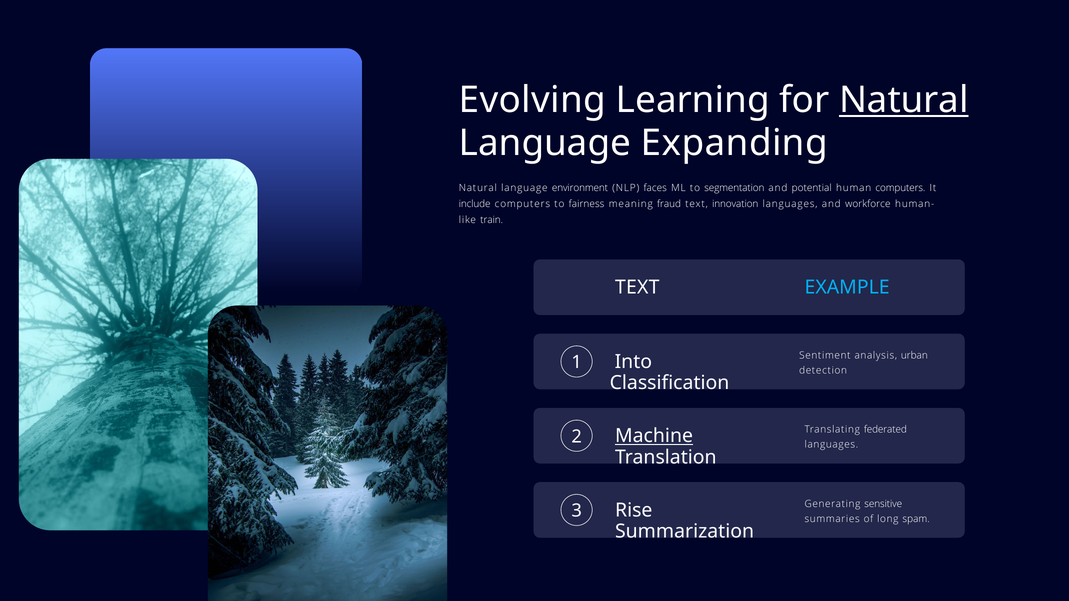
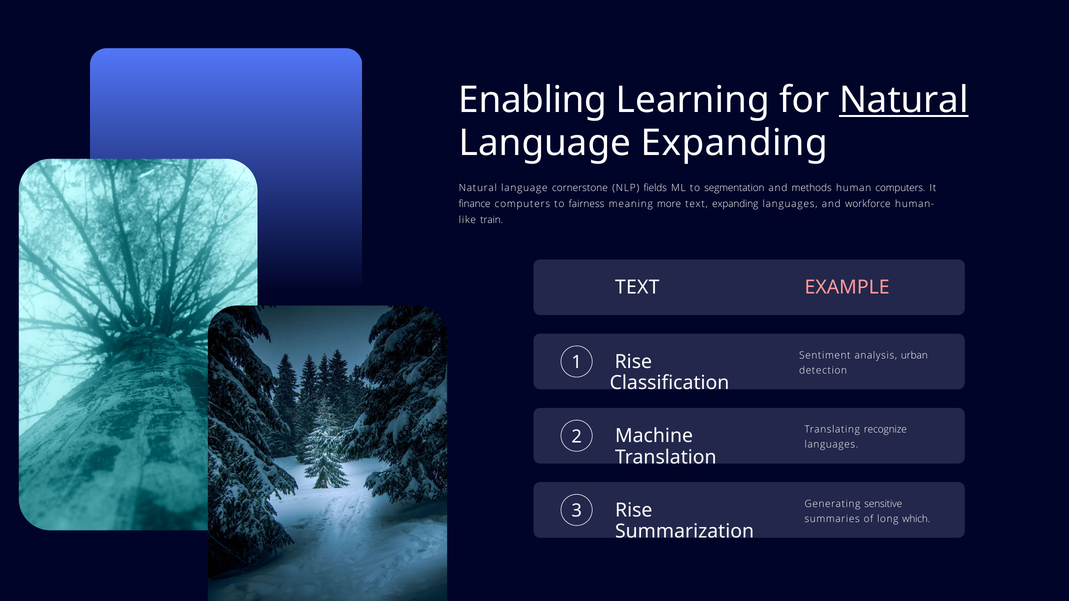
Evolving: Evolving -> Enabling (533, 100)
environment: environment -> cornerstone (580, 188)
faces: faces -> fields (655, 188)
potential: potential -> methods (812, 188)
include: include -> finance (475, 204)
fraud: fraud -> more (669, 204)
text innovation: innovation -> expanding (735, 204)
EXAMPLE colour: light blue -> pink (847, 287)
1 Into: Into -> Rise (633, 362)
federated: federated -> recognize (885, 430)
Machine underline: present -> none (654, 436)
spam: spam -> which (916, 519)
